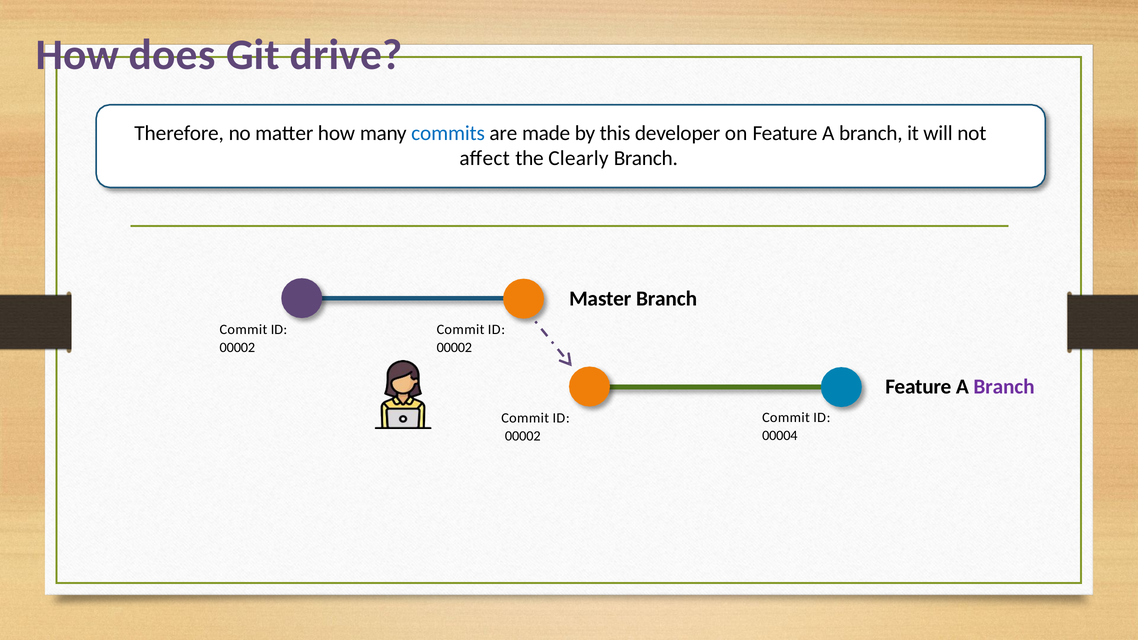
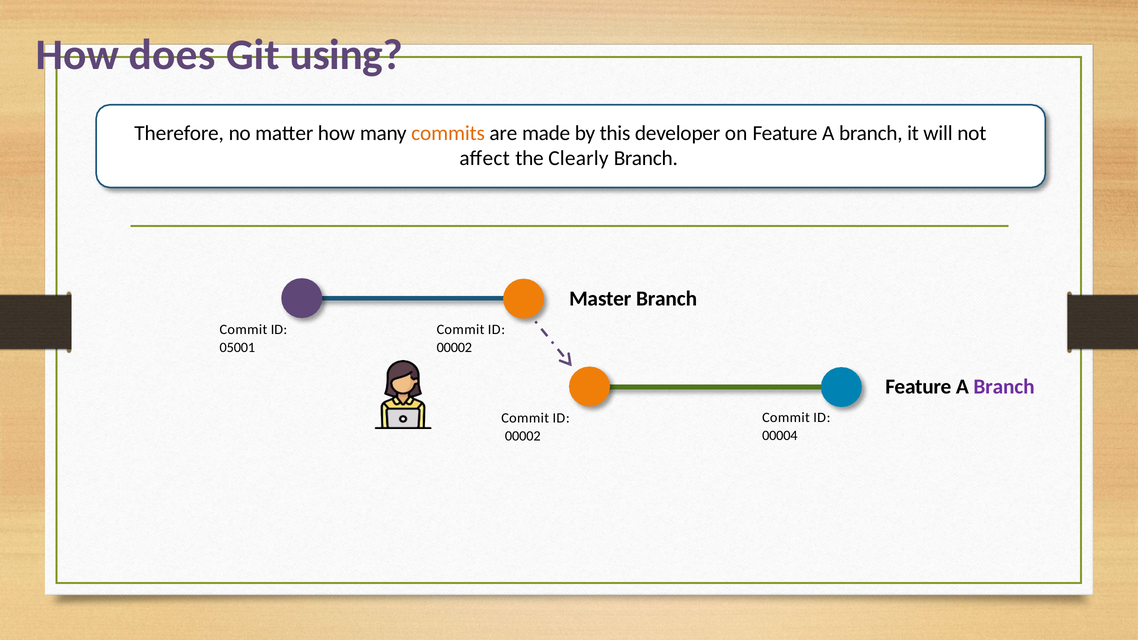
drive: drive -> using (346, 55)
commits colour: blue -> orange (448, 133)
00002: 00002 -> 05001 (237, 347)
